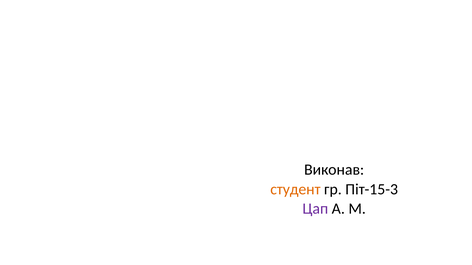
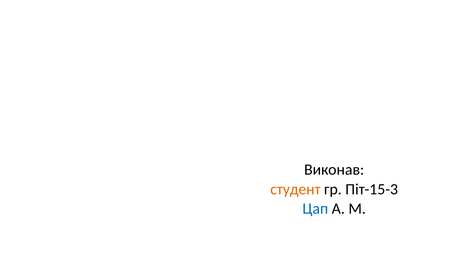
Цап colour: purple -> blue (315, 209)
